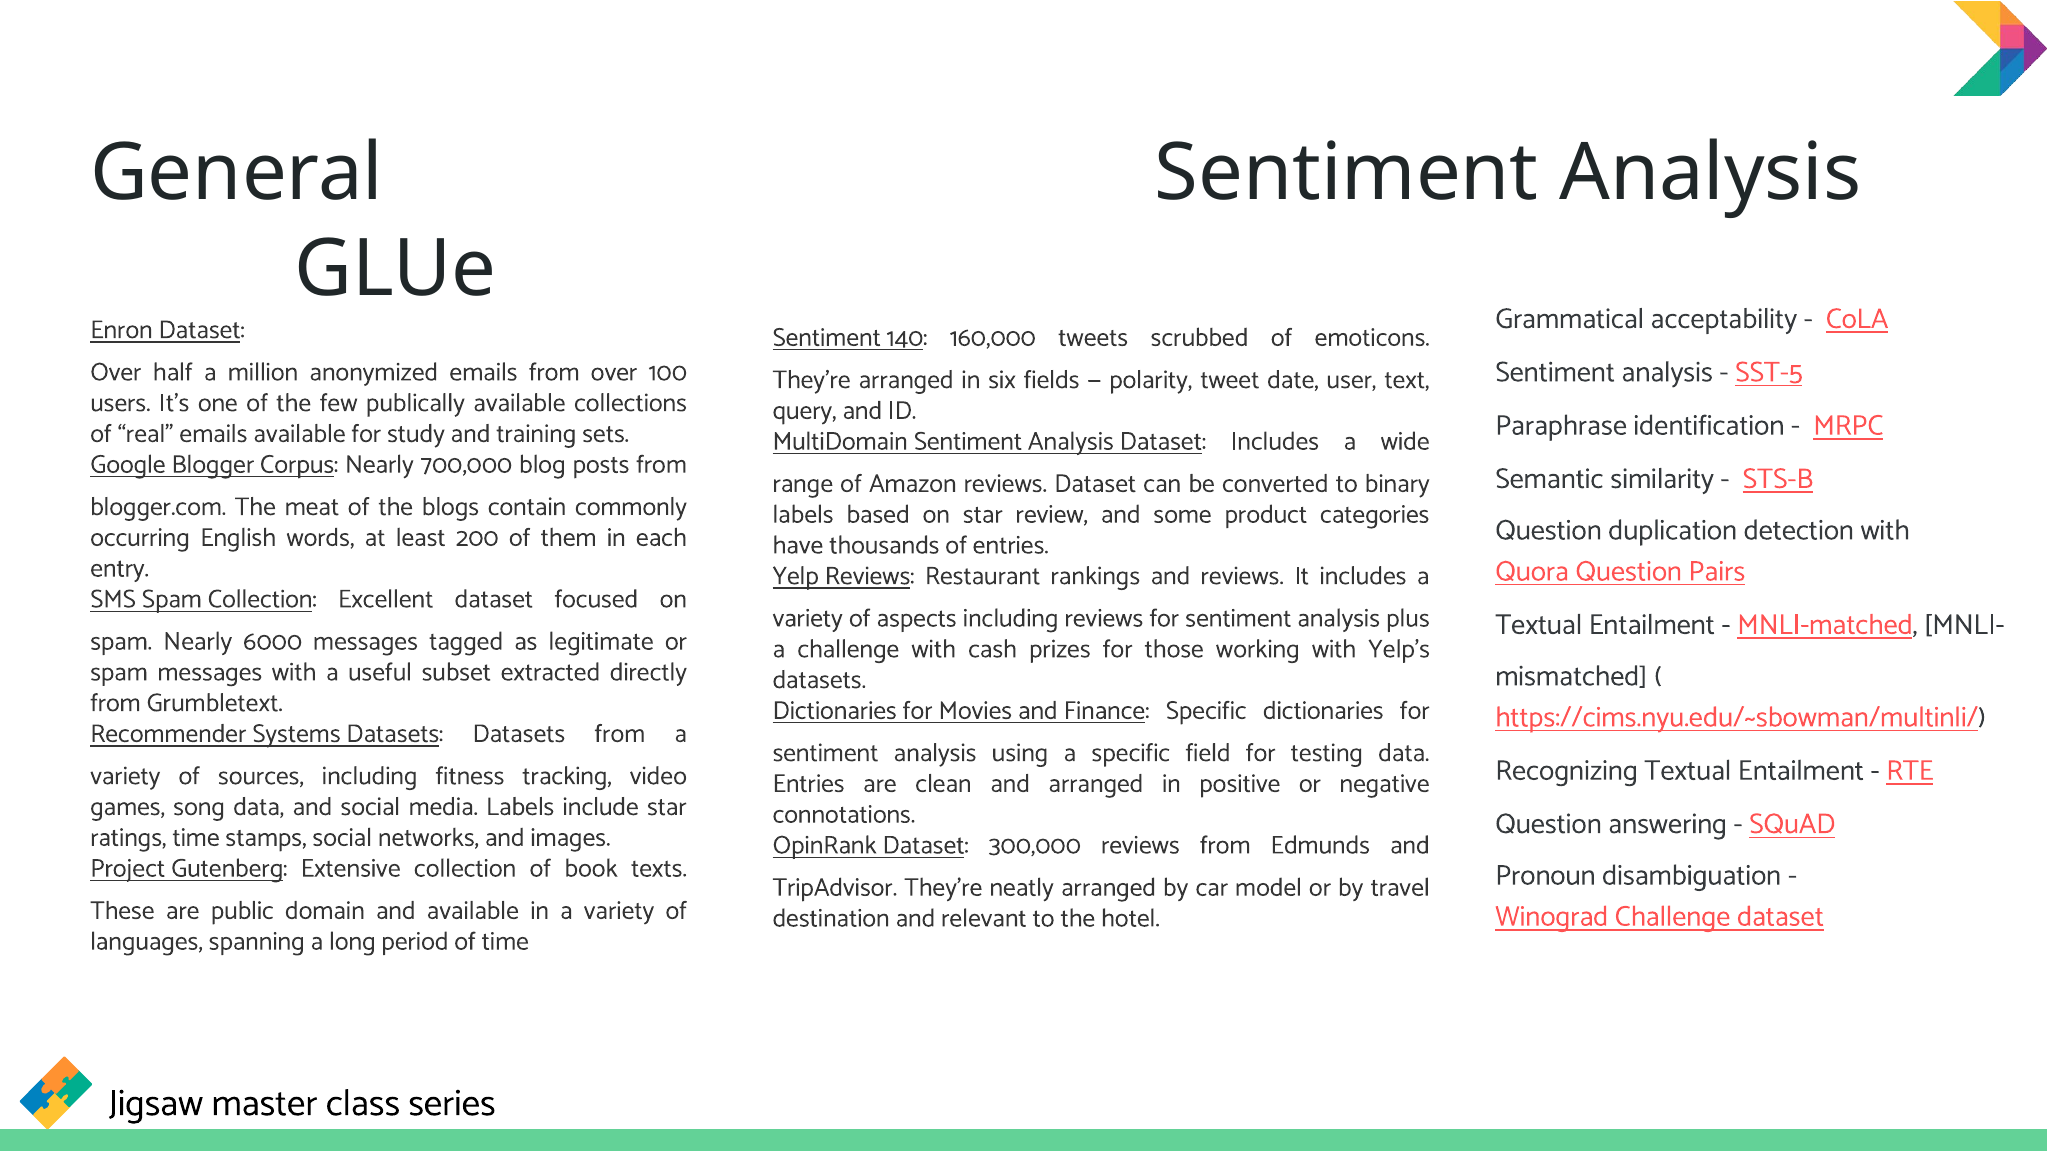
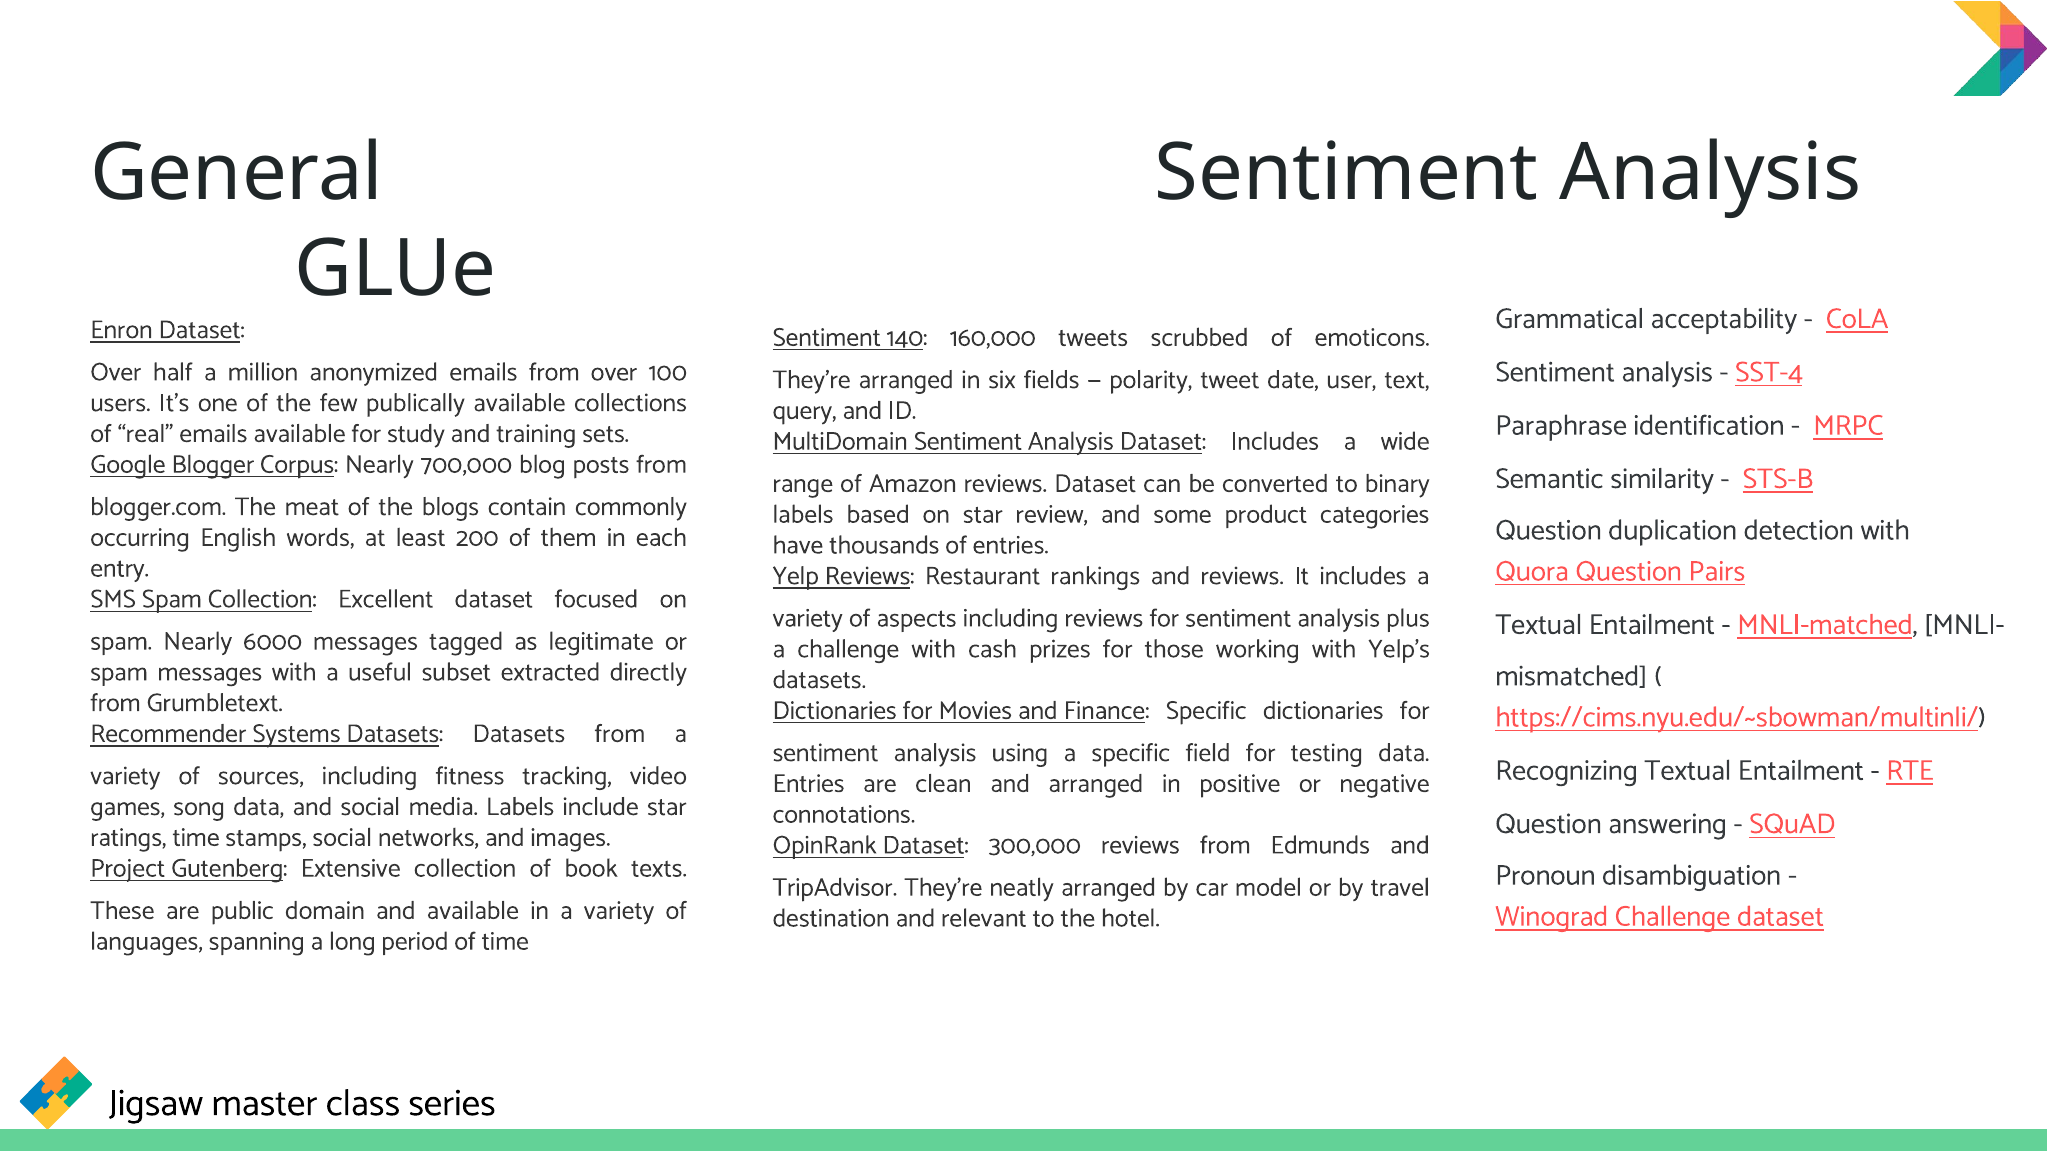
SST-5: SST-5 -> SST-4 (1769, 372)
